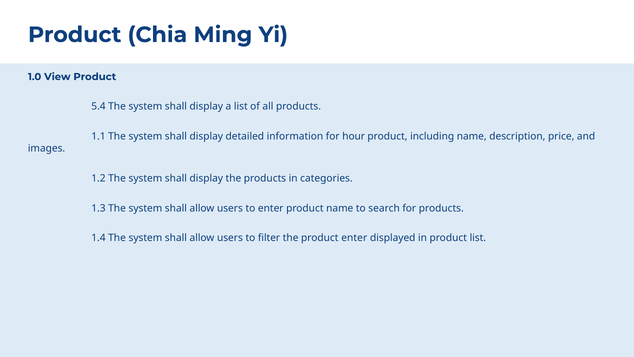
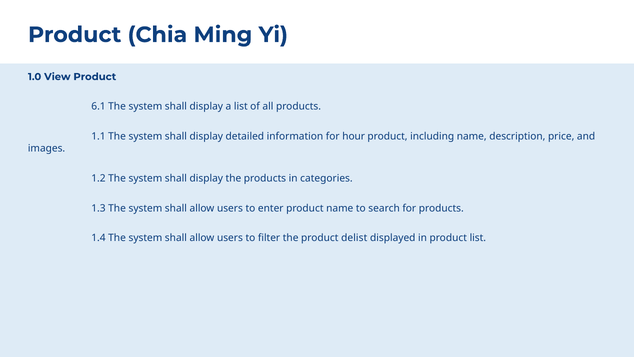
5.4: 5.4 -> 6.1 (98, 106)
product enter: enter -> delist (354, 238)
